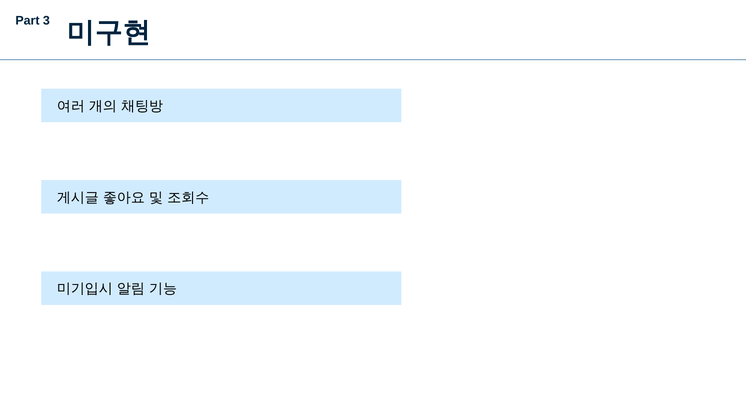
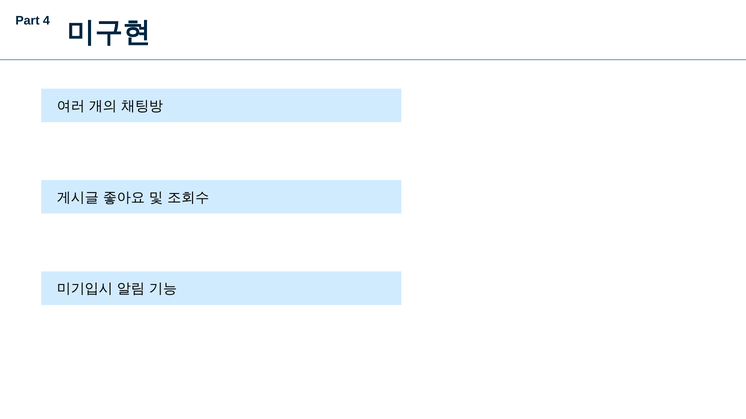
3: 3 -> 4 (46, 21)
